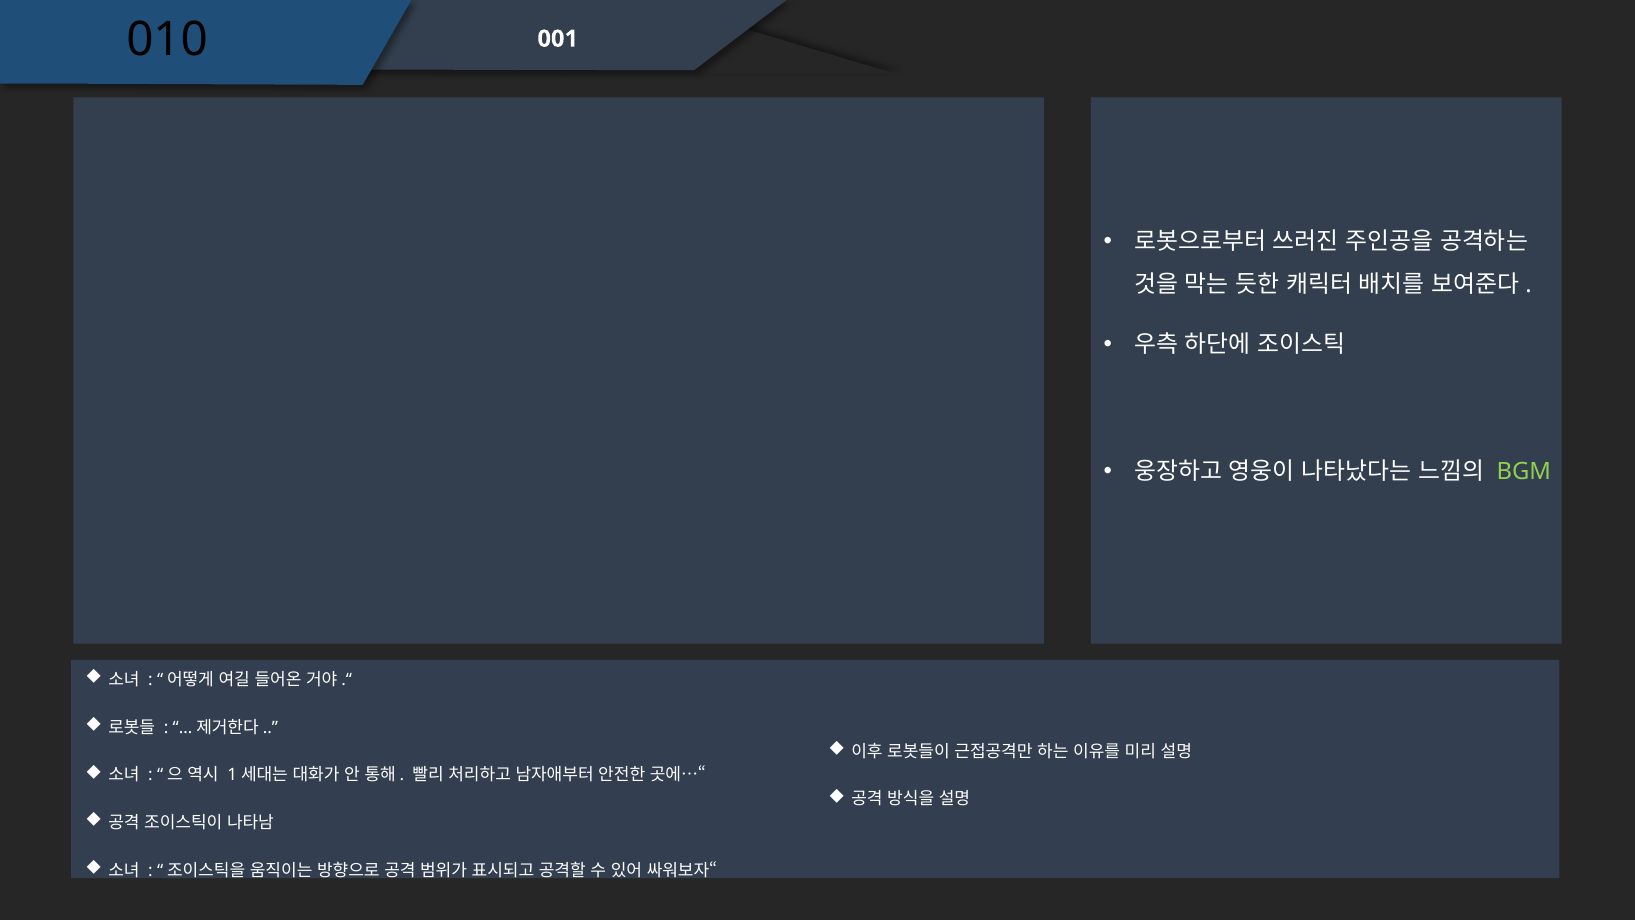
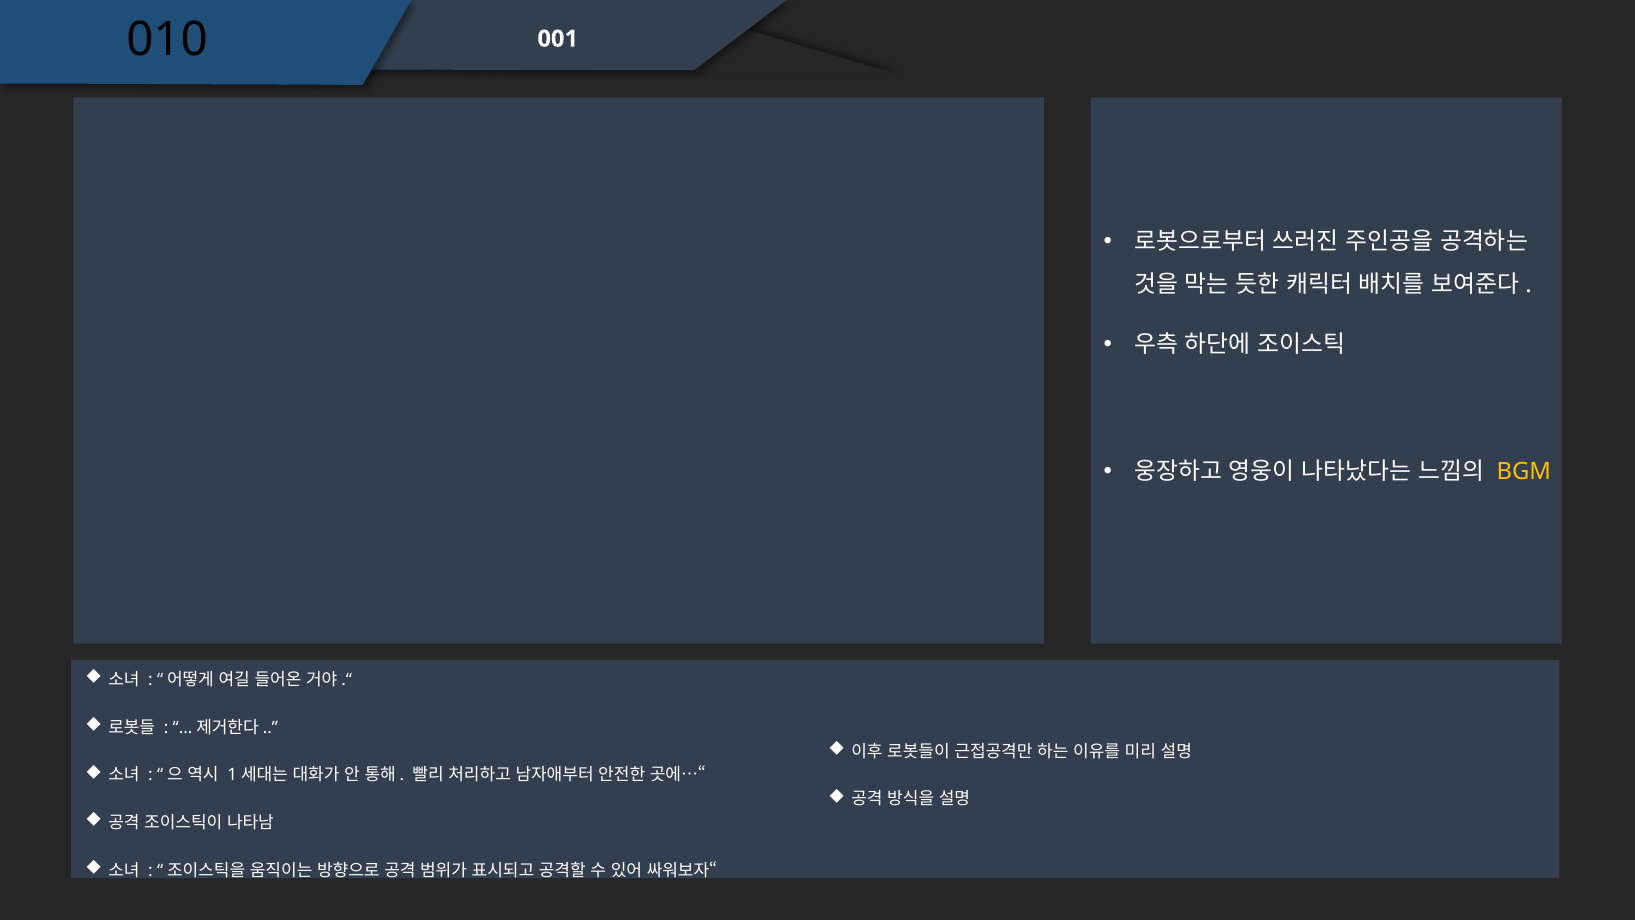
BGM colour: light green -> yellow (1524, 472)
